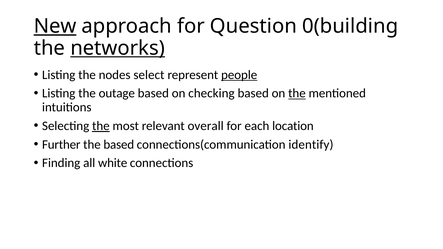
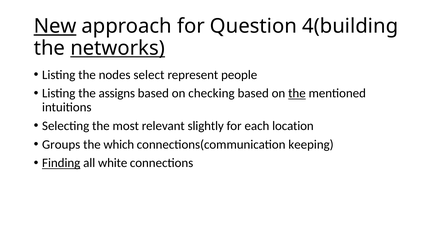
0(building: 0(building -> 4(building (350, 26)
people underline: present -> none (239, 75)
outage: outage -> assigns (117, 93)
the underline: present -> none (101, 126)
overall: overall -> slightly (206, 126)
Further: Further -> Groups (61, 145)
the based: based -> which (119, 145)
identify: identify -> keeping (311, 145)
Finding underline: none -> present (61, 163)
